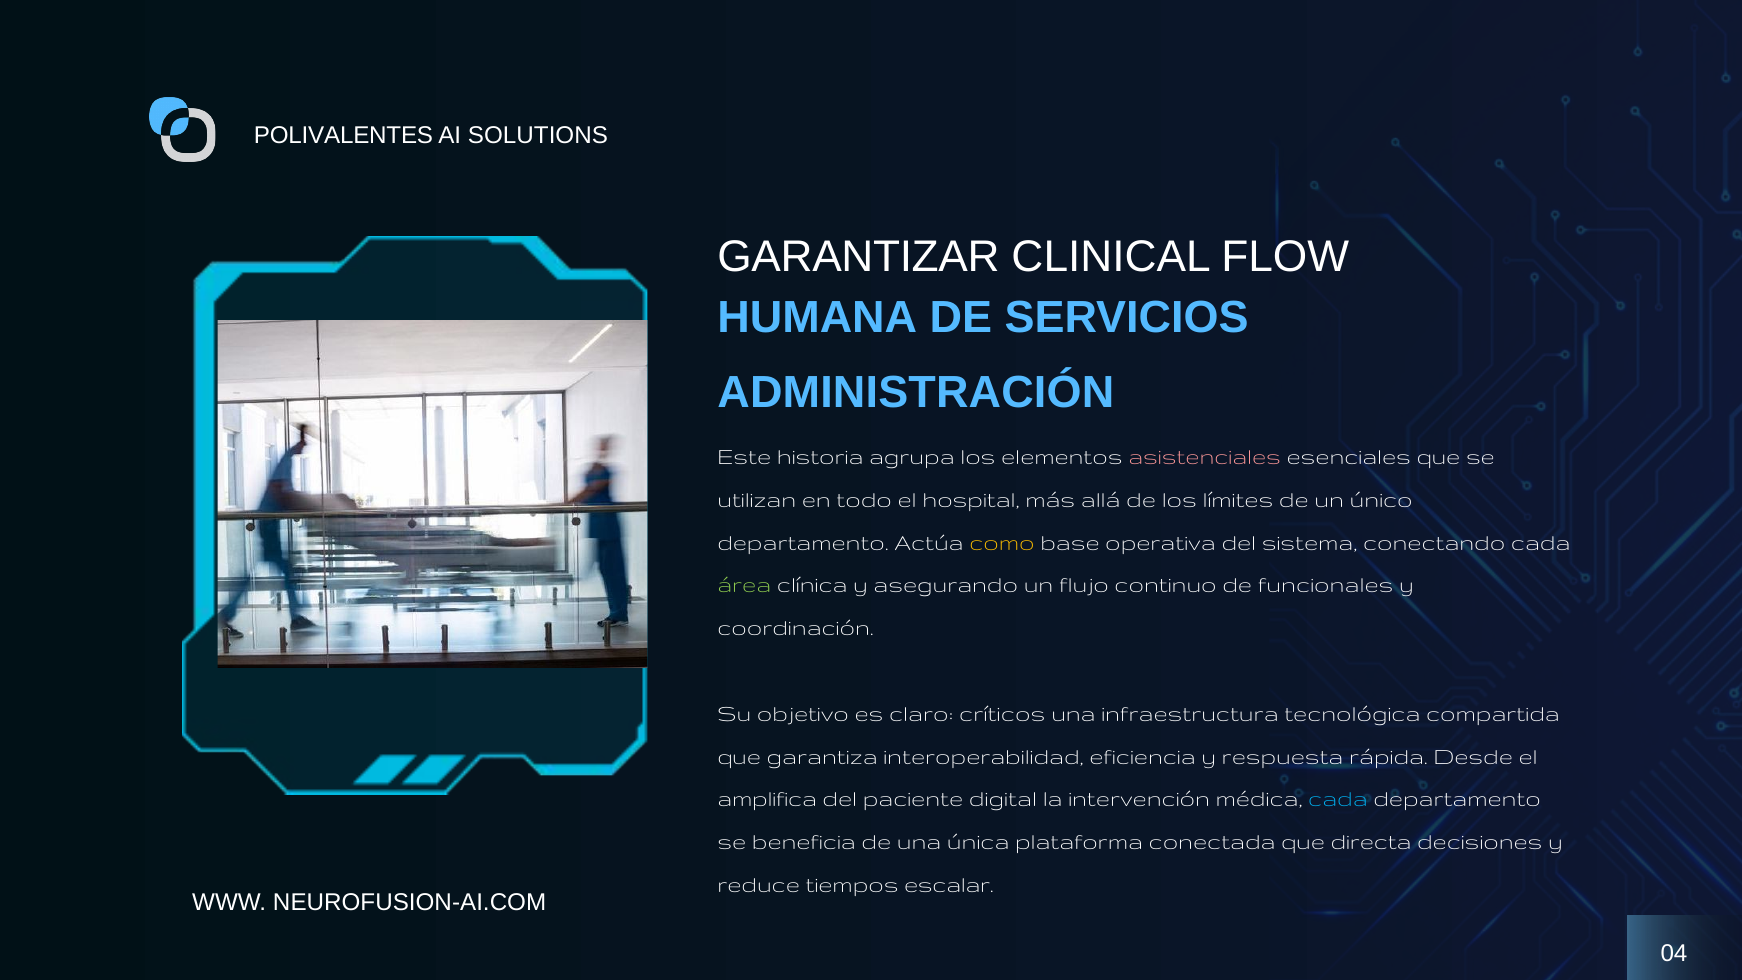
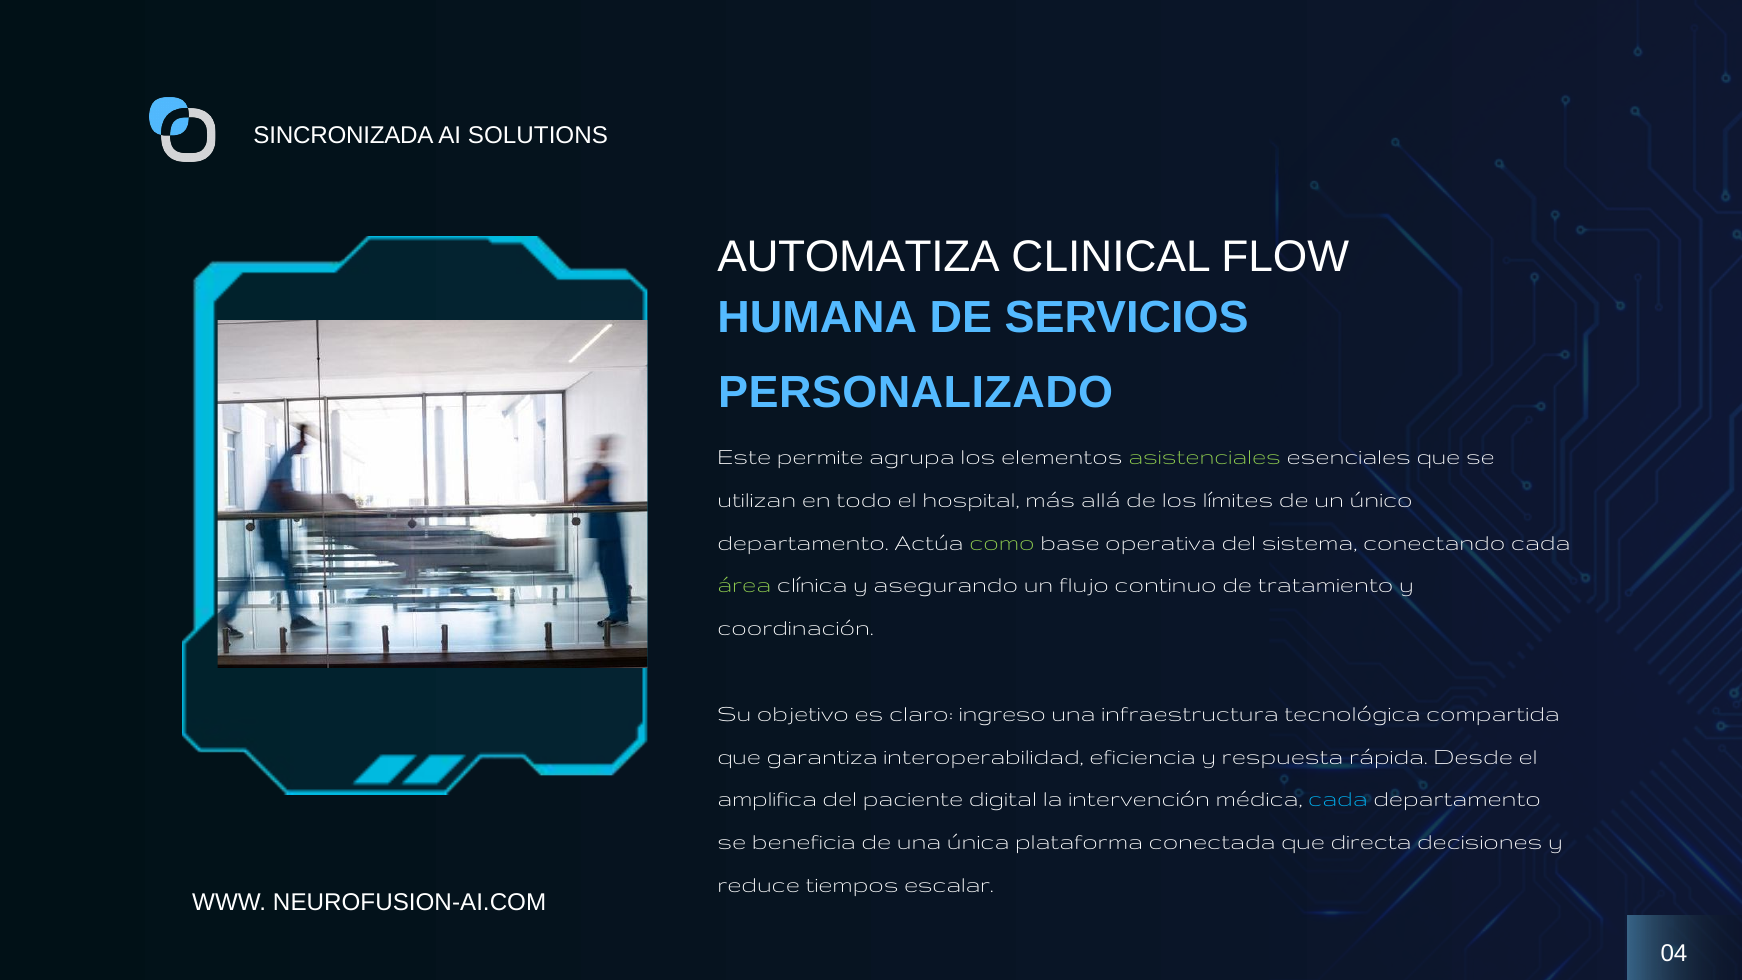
POLIVALENTES: POLIVALENTES -> SINCRONIZADA (343, 136)
GARANTIZAR: GARANTIZAR -> AUTOMATIZA (858, 257)
ADMINISTRACIÓN: ADMINISTRACIÓN -> PERSONALIZADO (916, 393)
historia: historia -> permite (820, 456)
asistenciales colour: pink -> light green (1205, 456)
como colour: yellow -> light green (1002, 542)
funcionales: funcionales -> tratamiento (1326, 584)
críticos: críticos -> ingreso (1002, 713)
